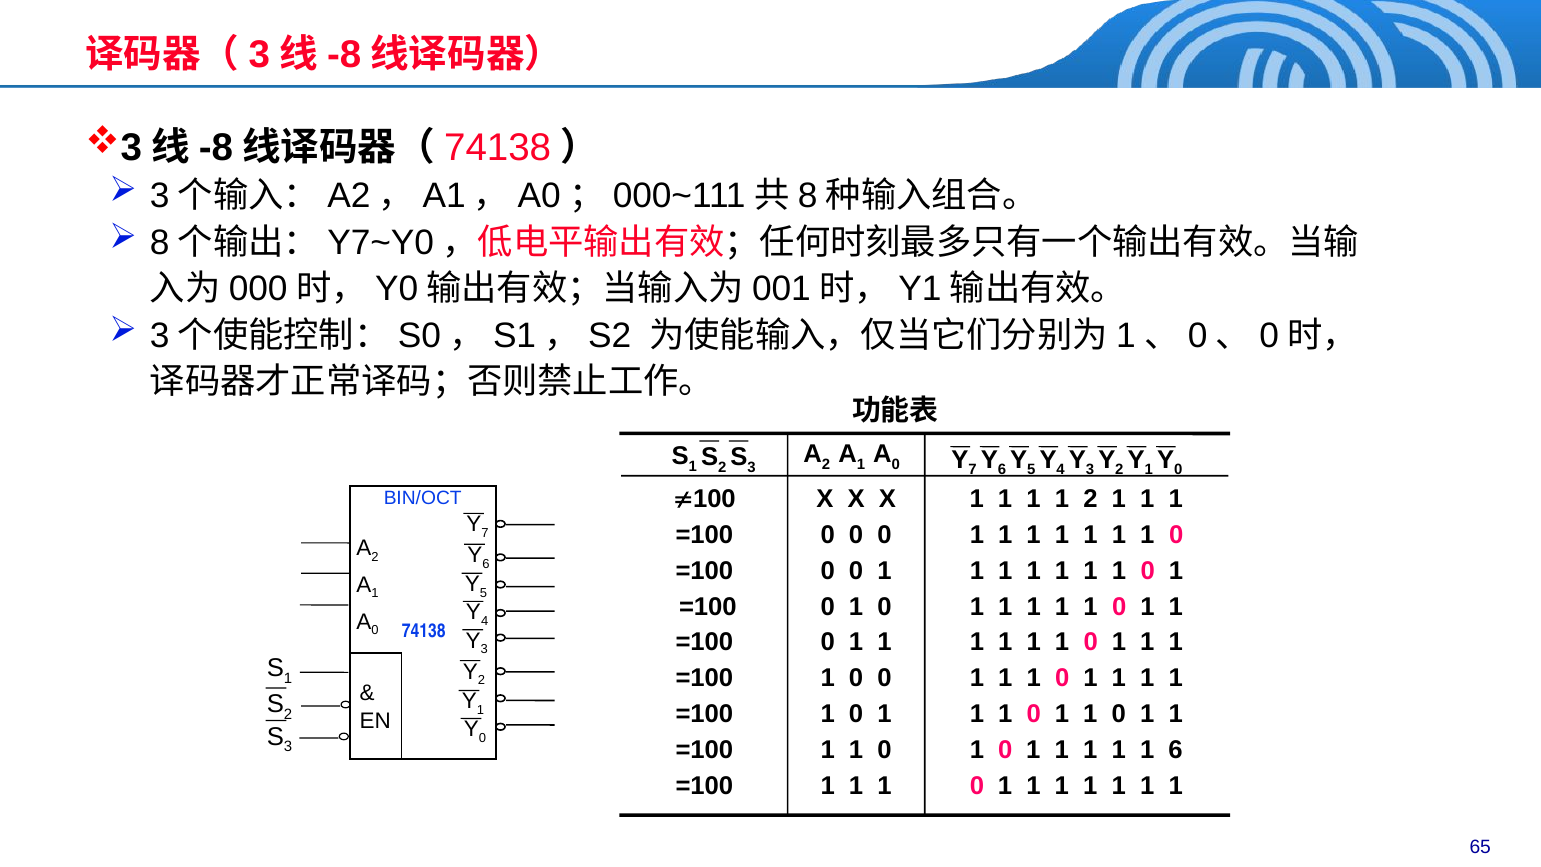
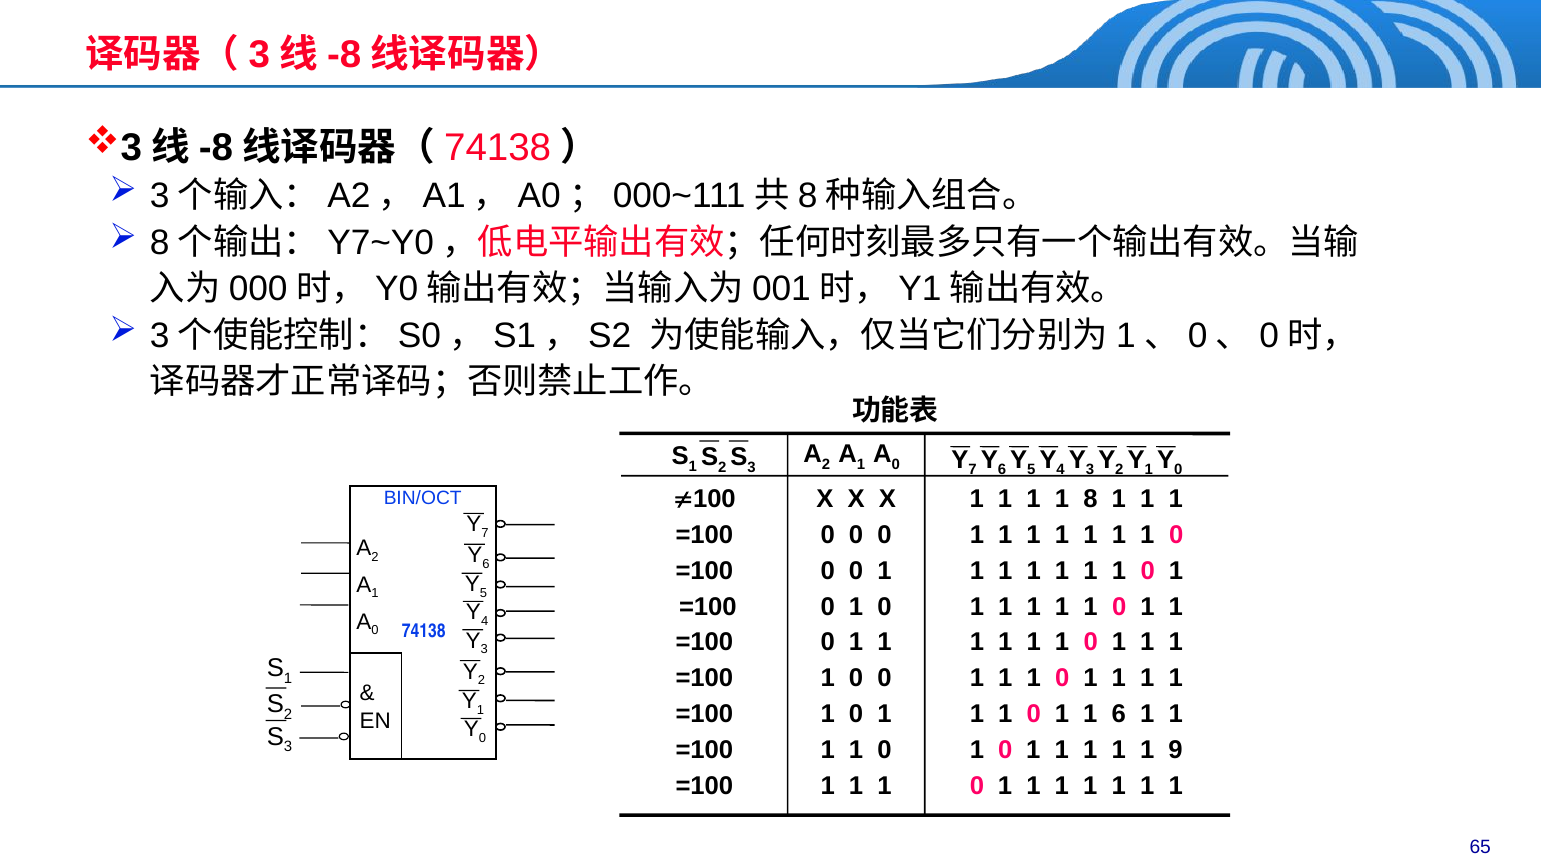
1 2: 2 -> 8 (1090, 499)
0 1 1 0: 0 -> 6 (1119, 714)
1 6: 6 -> 9 (1176, 750)
